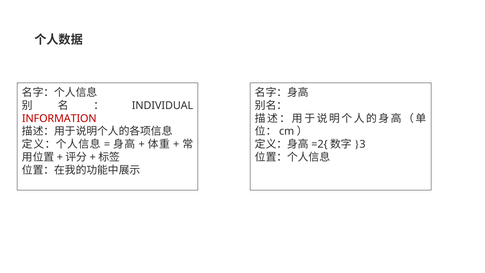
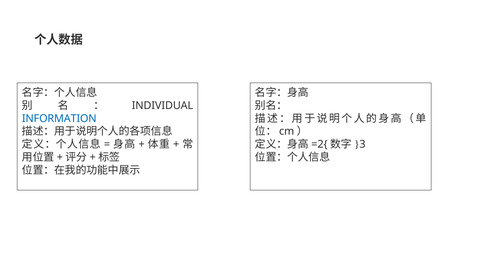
INFORMATION colour: red -> blue (59, 118)
